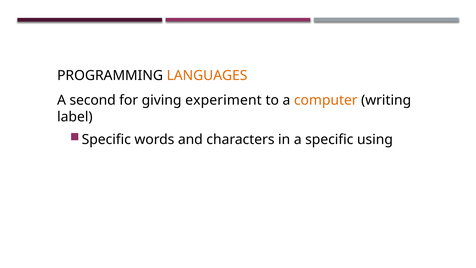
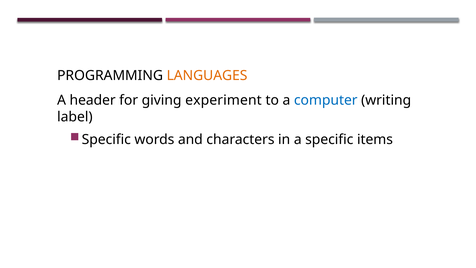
second: second -> header (93, 100)
computer colour: orange -> blue (326, 100)
using: using -> items (375, 139)
